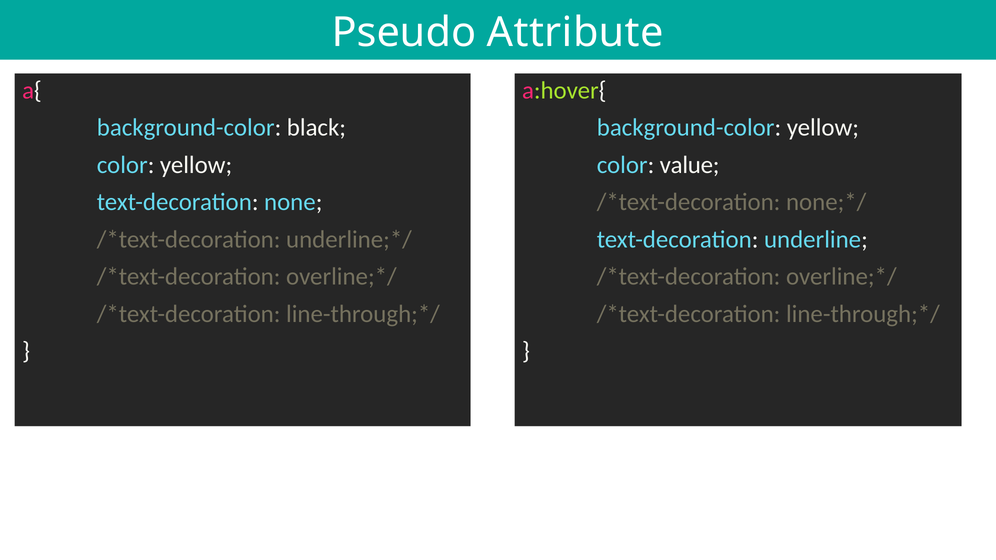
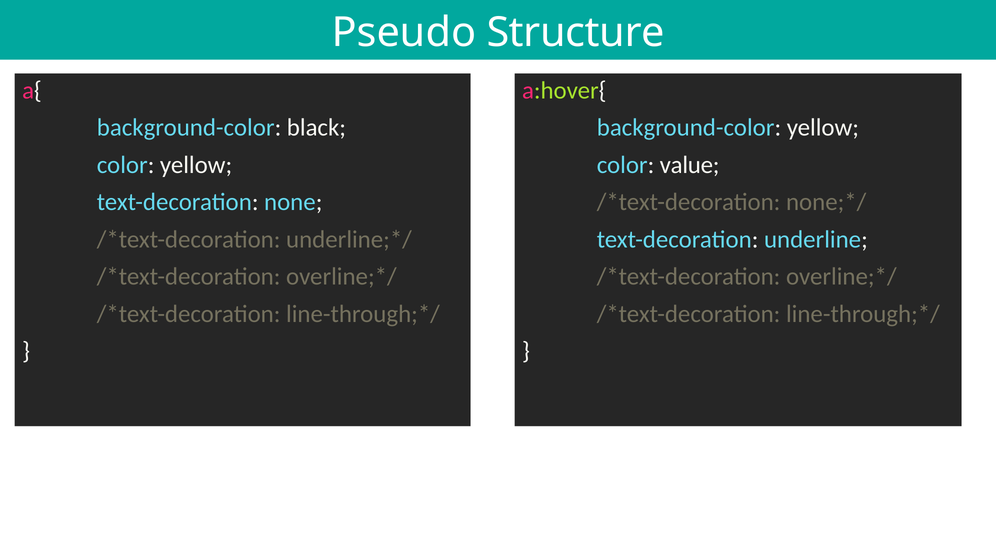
Attribute: Attribute -> Structure (576, 33)
